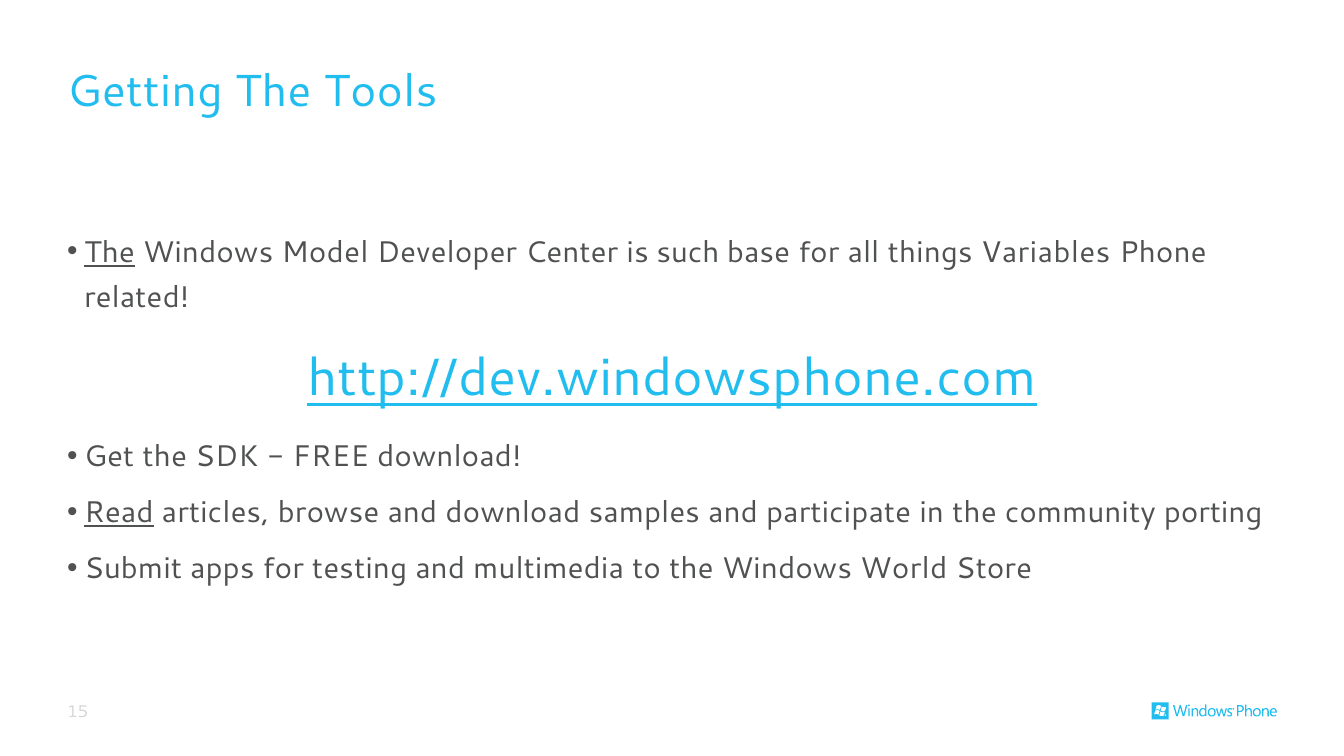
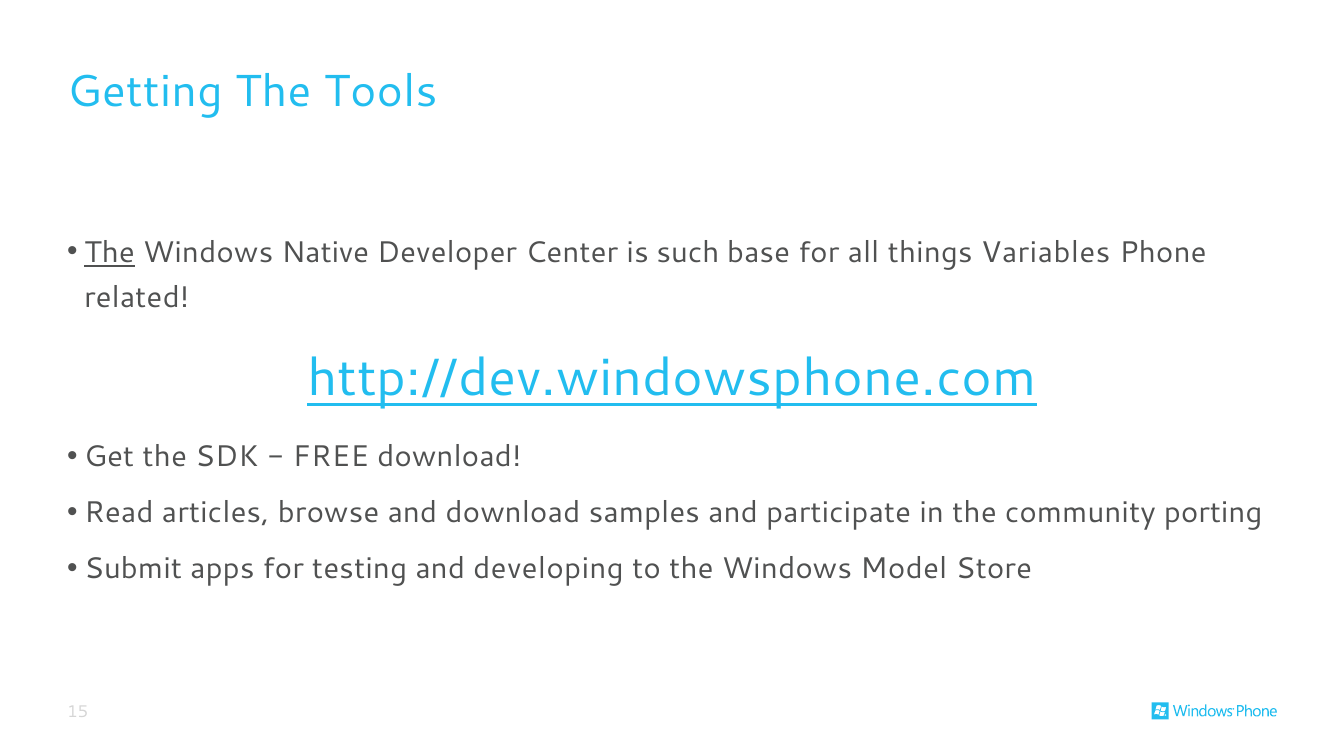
Model: Model -> Native (325, 253)
Read underline: present -> none (119, 513)
multimedia: multimedia -> developing (549, 569)
World: World -> Model (904, 569)
